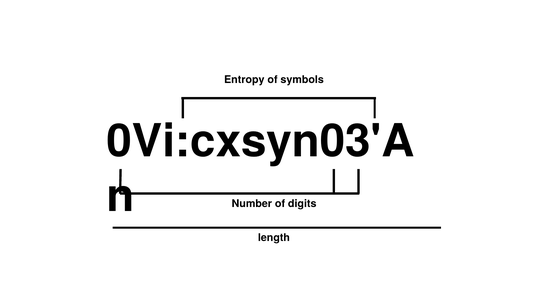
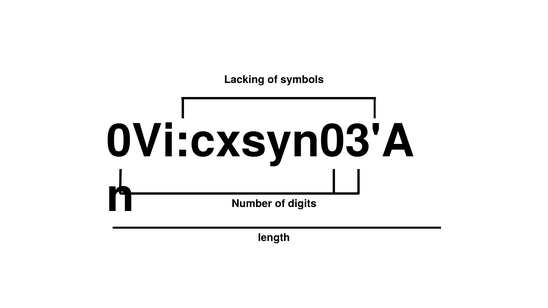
Entropy: Entropy -> Lacking (244, 80)
